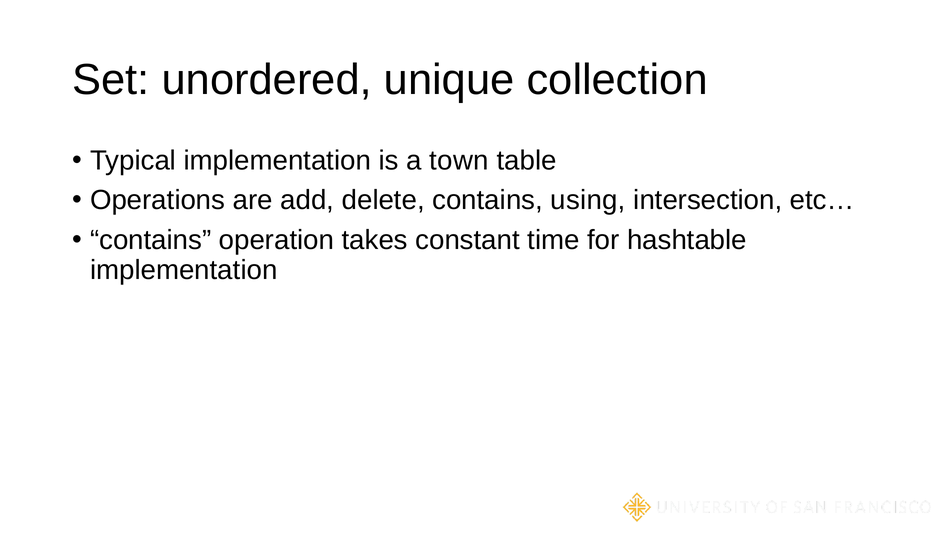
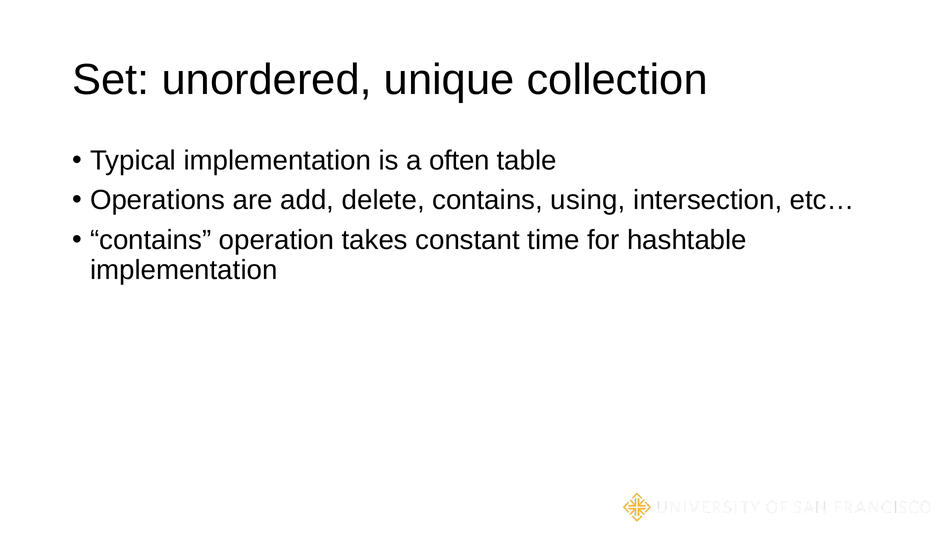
town: town -> often (459, 160)
